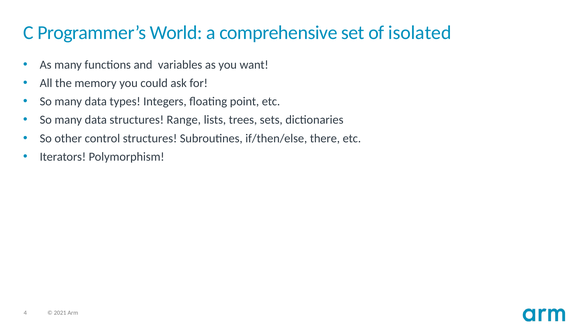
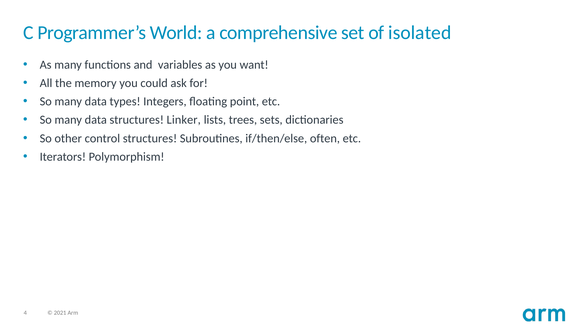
Range: Range -> Linker (184, 120)
there: there -> often (325, 138)
